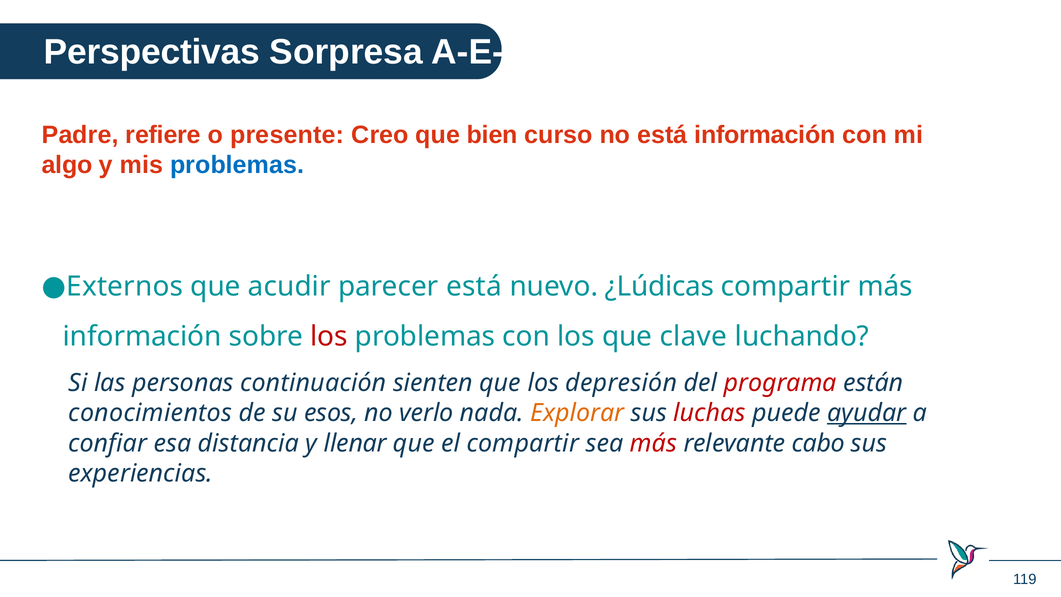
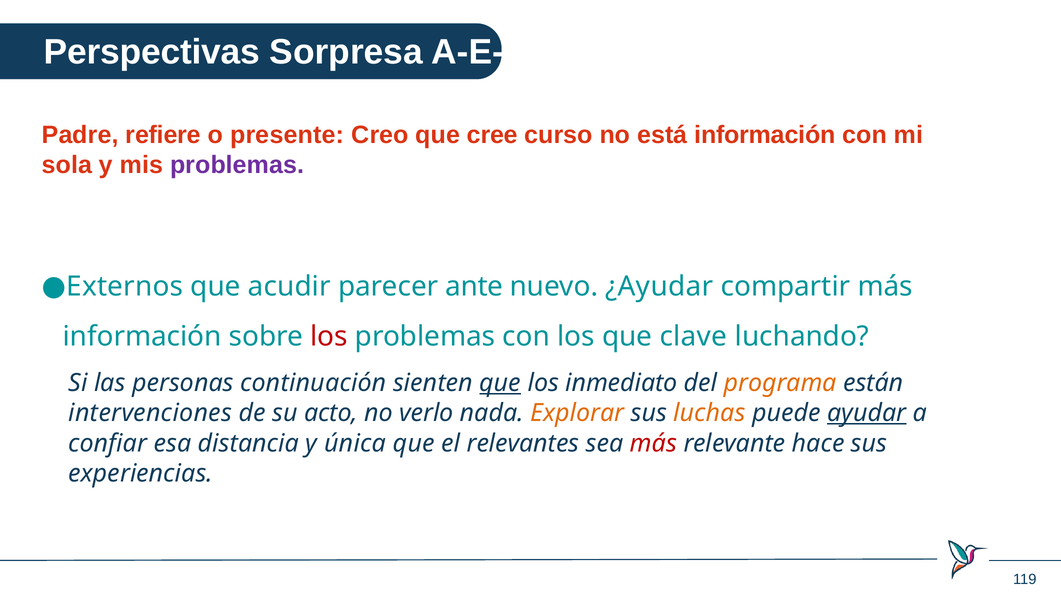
bien: bien -> cree (492, 135)
algo: algo -> sola (67, 165)
problemas colour: blue -> purple (237, 165)
parecer está: está -> ante (474, 286)
¿Lúdicas: ¿Lúdicas -> ¿Ayudar (659, 286)
que underline: none -> present (500, 383)
depresión: depresión -> inmediato (621, 383)
programa colour: red -> orange (780, 383)
conocimientos: conocimientos -> intervenciones (150, 413)
esos: esos -> acto (331, 413)
luchas colour: red -> orange (709, 413)
llenar: llenar -> única (355, 443)
el compartir: compartir -> relevantes (523, 443)
cabo: cabo -> hace (818, 443)
